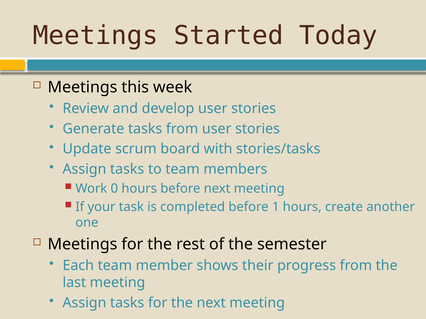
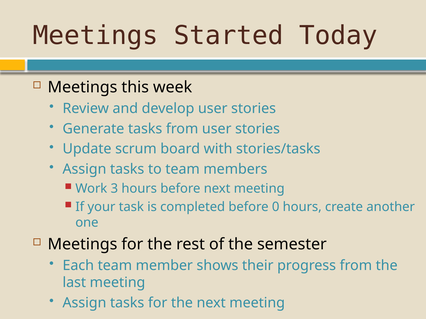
0: 0 -> 3 (114, 189)
1: 1 -> 0 (276, 207)
